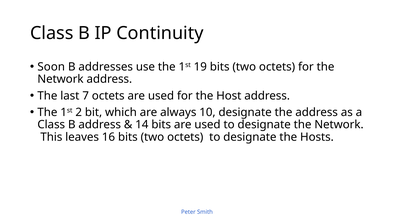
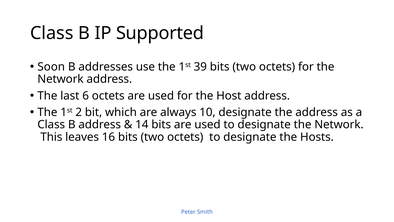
Continuity: Continuity -> Supported (160, 33)
19: 19 -> 39 (200, 67)
7: 7 -> 6 (86, 96)
